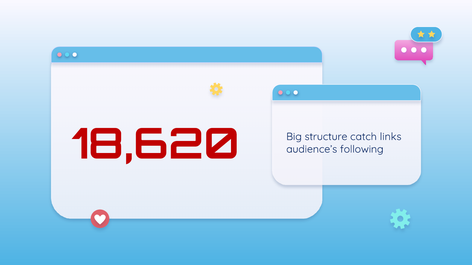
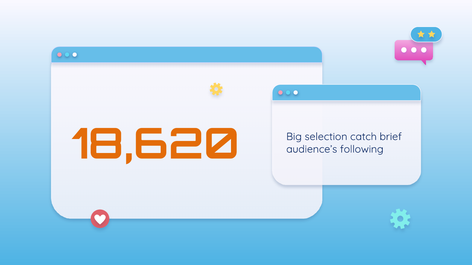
18,620 colour: red -> orange (155, 145)
structure: structure -> selection (326, 137)
links: links -> brief (391, 137)
